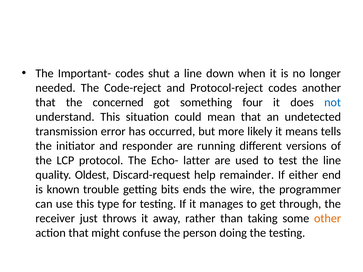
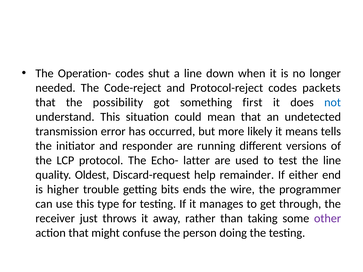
Important-: Important- -> Operation- (85, 73)
another: another -> packets (321, 88)
concerned: concerned -> possibility (118, 102)
four: four -> first (253, 102)
known: known -> higher (63, 190)
other colour: orange -> purple (328, 219)
